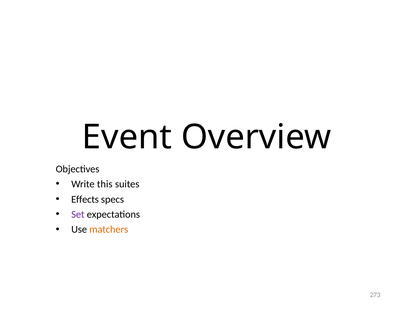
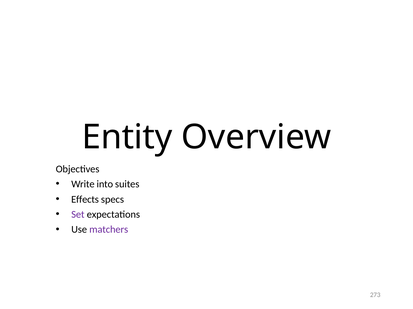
Event: Event -> Entity (127, 138)
this: this -> into (105, 185)
matchers colour: orange -> purple (109, 230)
